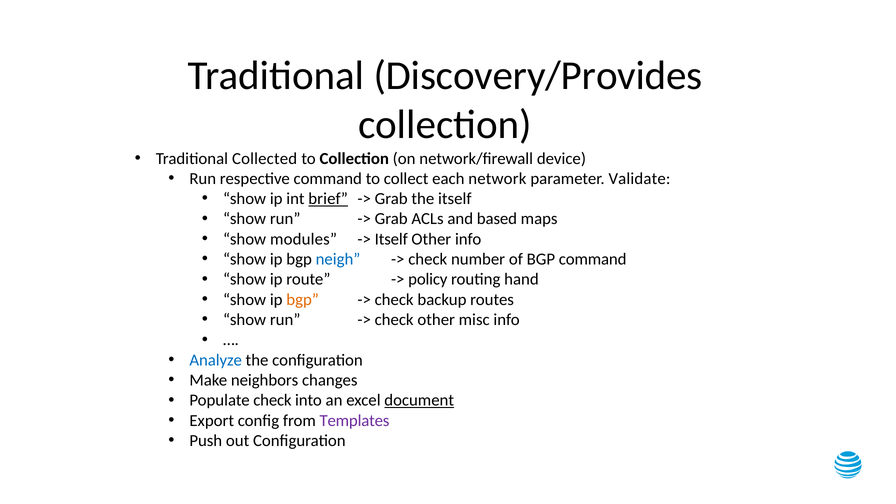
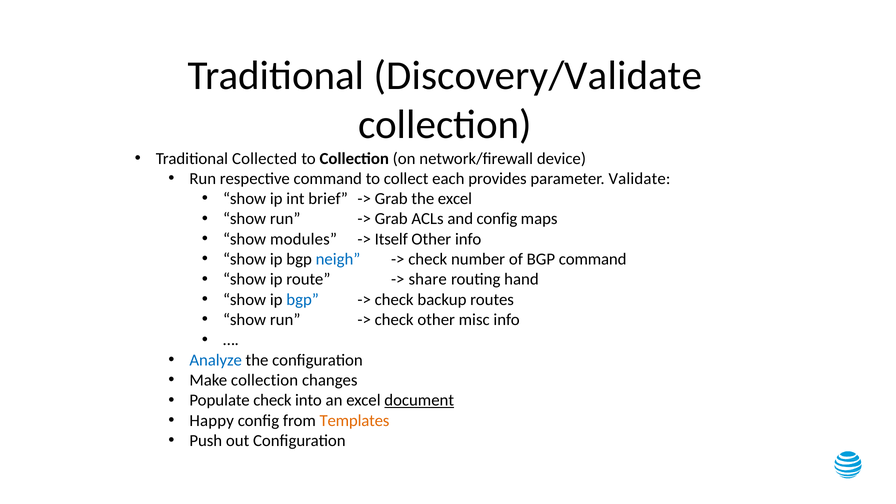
Discovery/Provides: Discovery/Provides -> Discovery/Validate (538, 76)
network: network -> provides (497, 179)
brief underline: present -> none (328, 199)
the itself: itself -> excel (455, 199)
and based: based -> config (497, 219)
policy: policy -> share (428, 279)
bgp colour: orange -> blue (303, 300)
Make neighbors: neighbors -> collection (265, 380)
Export: Export -> Happy (212, 421)
Templates colour: purple -> orange (354, 421)
